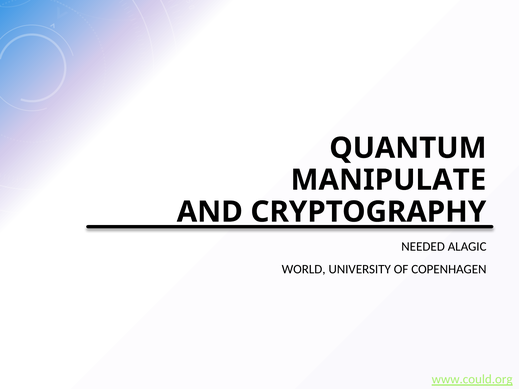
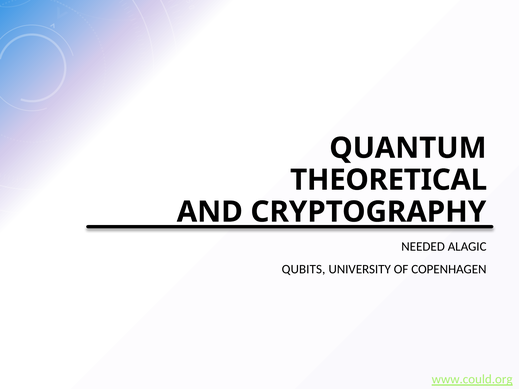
MANIPULATE: MANIPULATE -> THEORETICAL (389, 180)
WORLD: WORLD -> QUBITS (304, 269)
